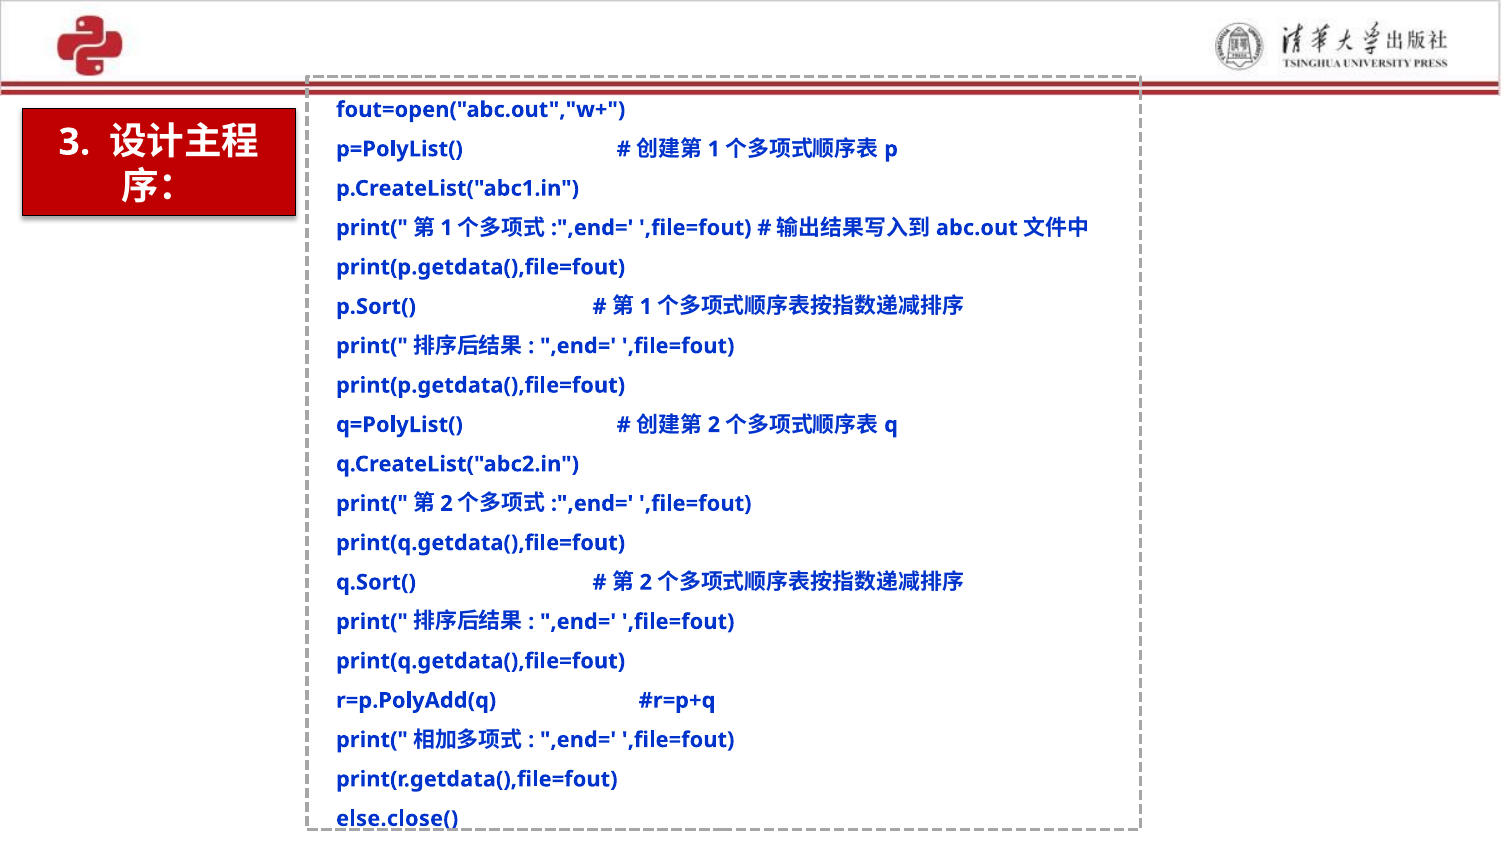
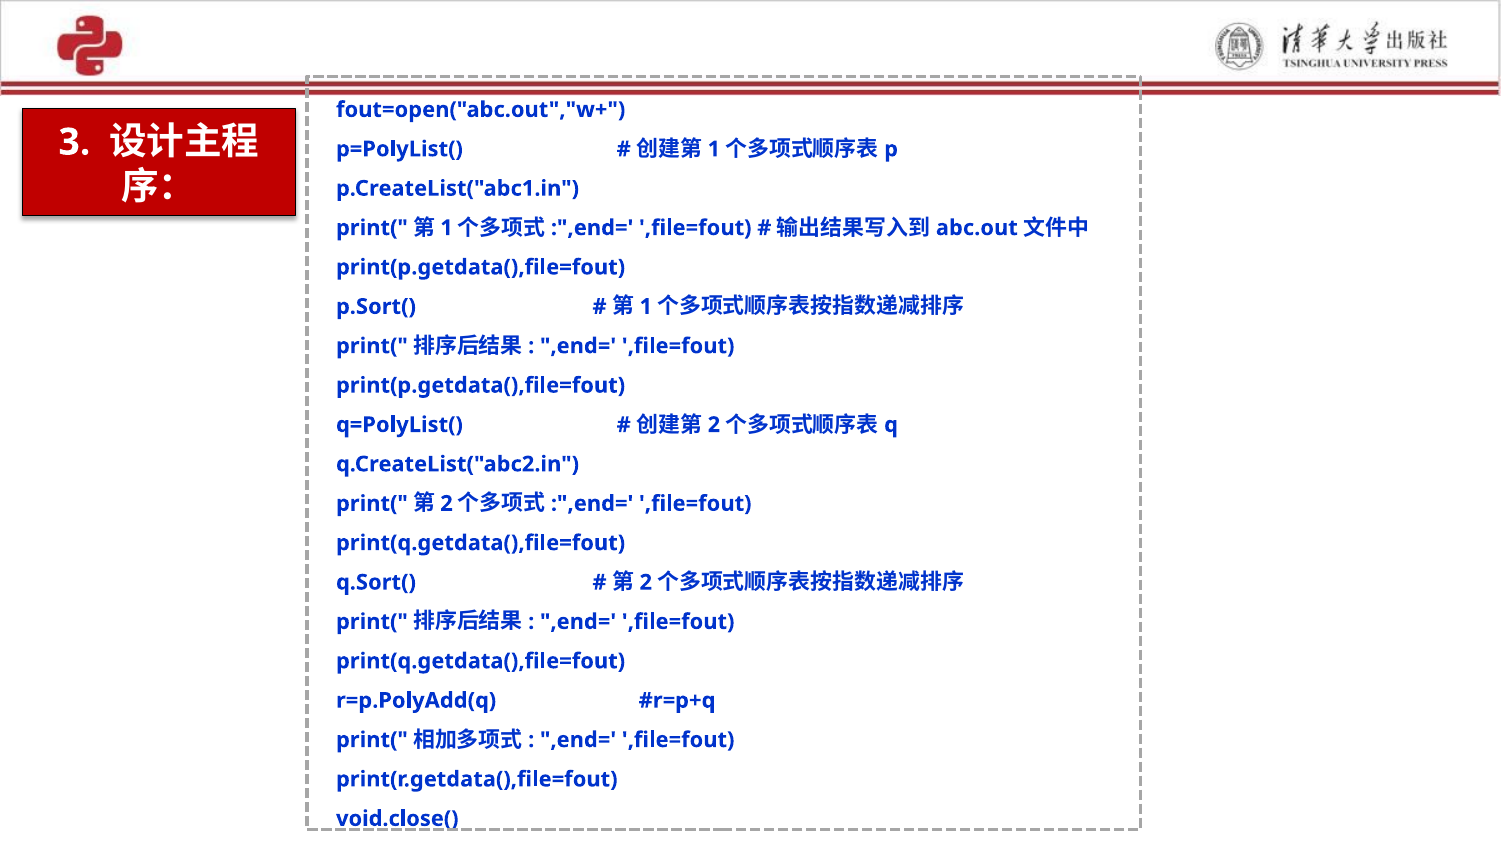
else.close(: else.close( -> void.close( (397, 819)
